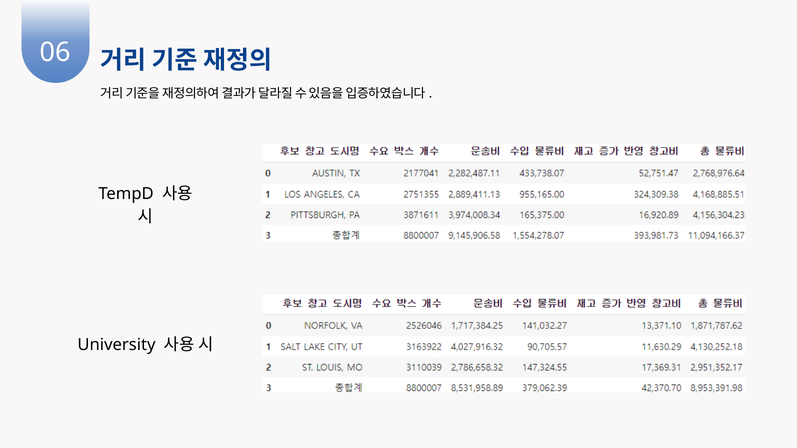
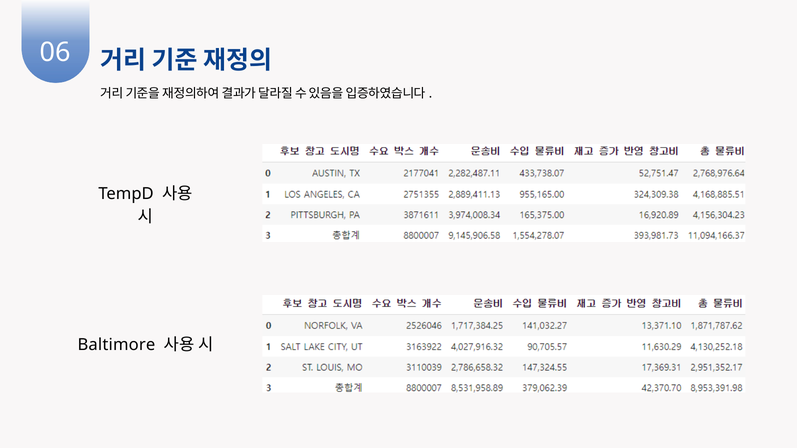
University: University -> Baltimore (116, 345)
